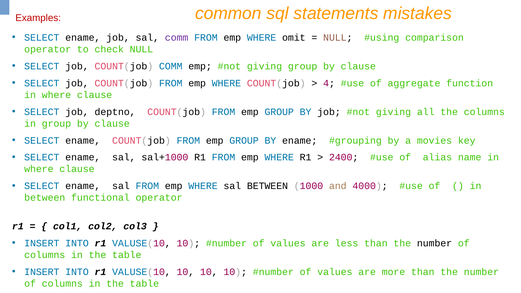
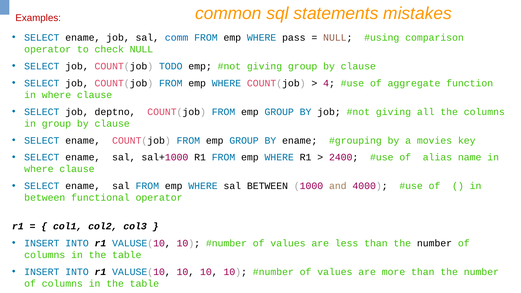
comm colour: purple -> blue (177, 38)
omit: omit -> pass (294, 38)
COUNT(job COMM: COMM -> TODO (171, 66)
